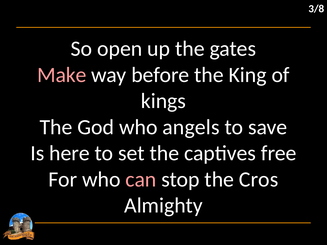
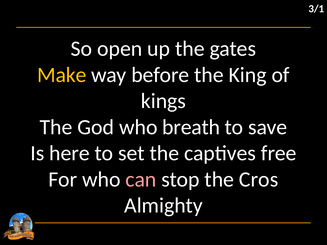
3/8: 3/8 -> 3/1 (316, 9)
Make colour: pink -> yellow (62, 75)
angels: angels -> breath (191, 127)
